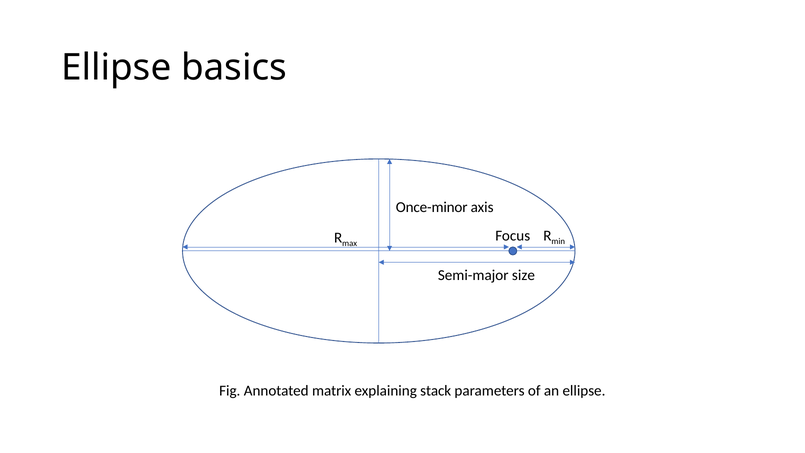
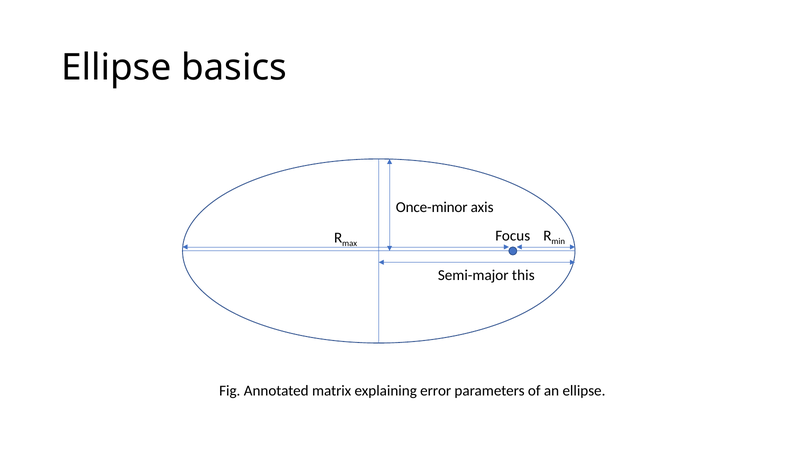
size: size -> this (523, 275)
stack: stack -> error (436, 391)
